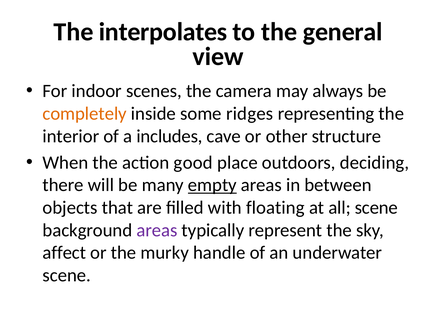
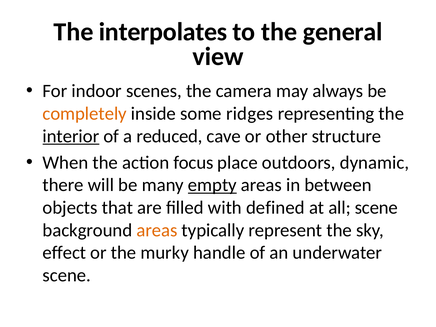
interior underline: none -> present (71, 136)
includes: includes -> reduced (170, 136)
good: good -> focus (193, 163)
deciding: deciding -> dynamic (375, 163)
floating: floating -> defined (275, 208)
areas colour: purple -> orange (157, 230)
affect: affect -> effect (64, 253)
